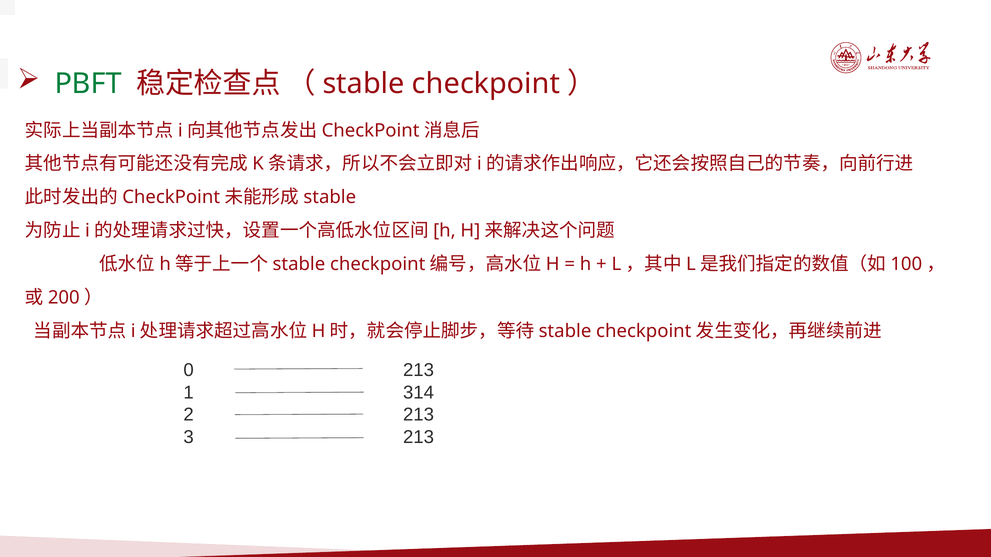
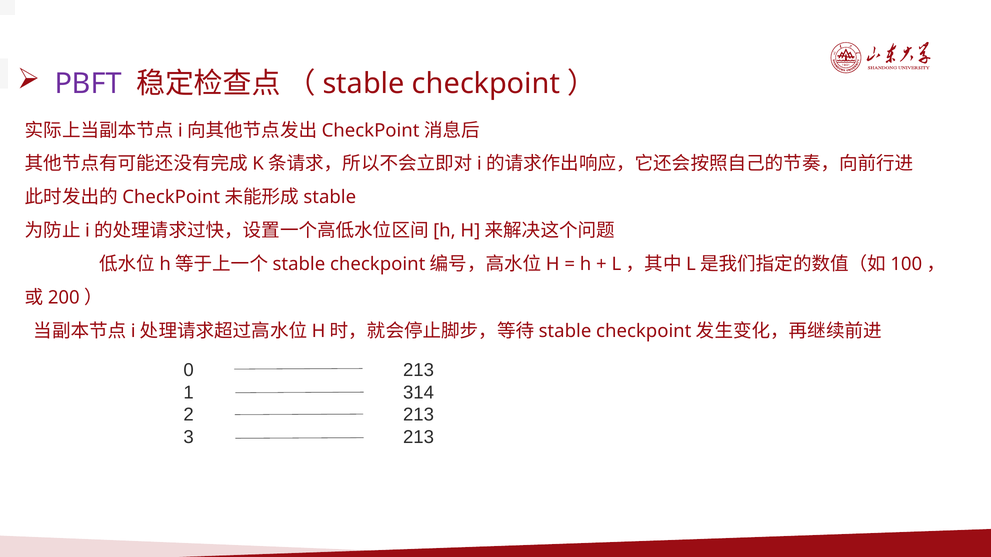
PBFT colour: green -> purple (88, 84)
